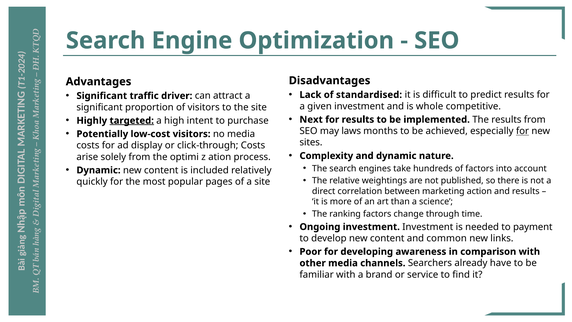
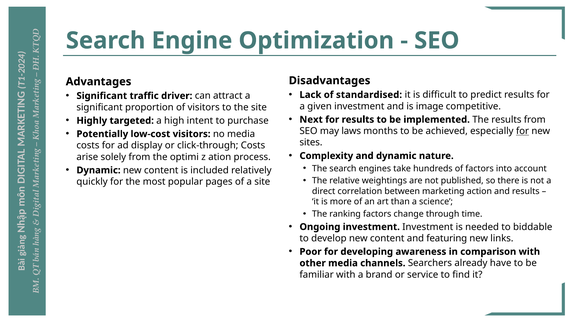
whole: whole -> image (430, 106)
targeted underline: present -> none (132, 121)
payment: payment -> biddable (533, 227)
common: common -> featuring (447, 238)
